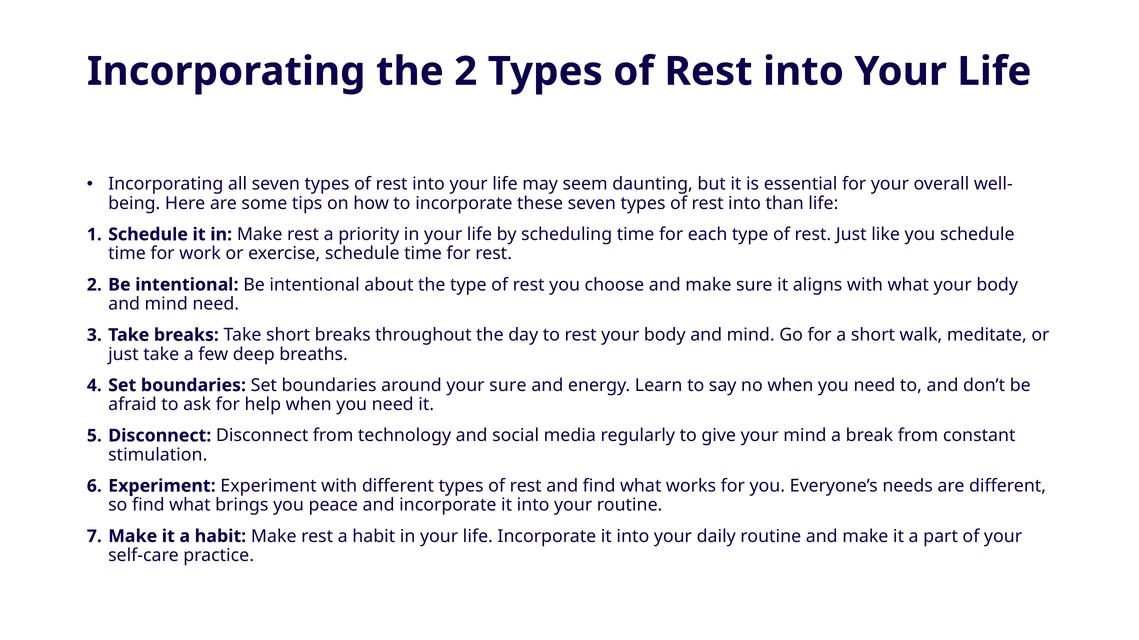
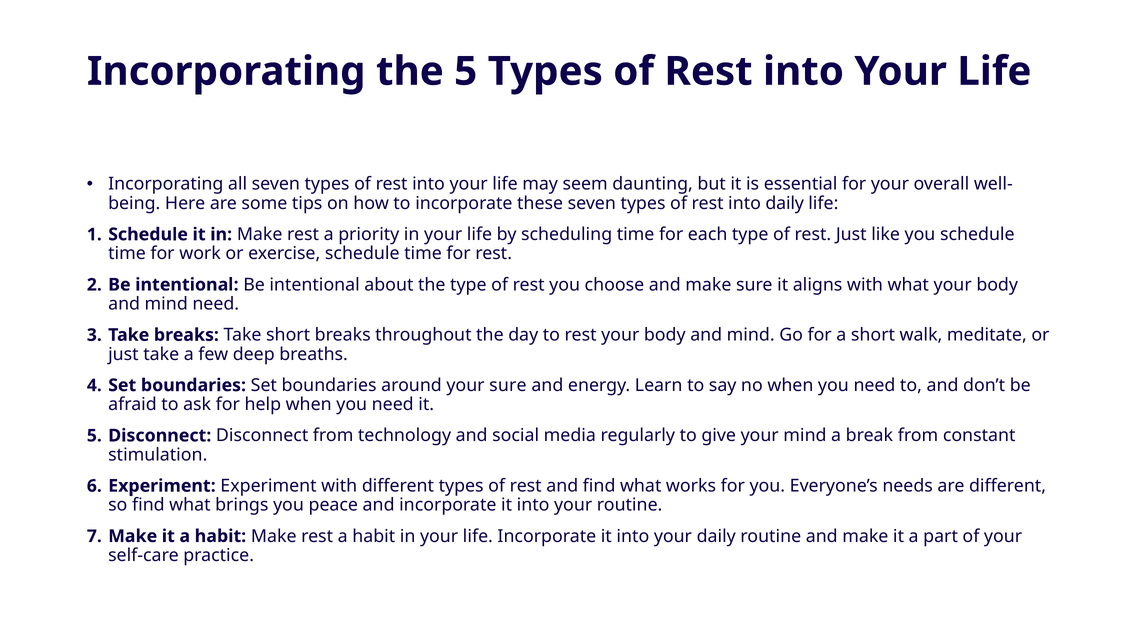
the 2: 2 -> 5 (466, 72)
into than: than -> daily (785, 204)
